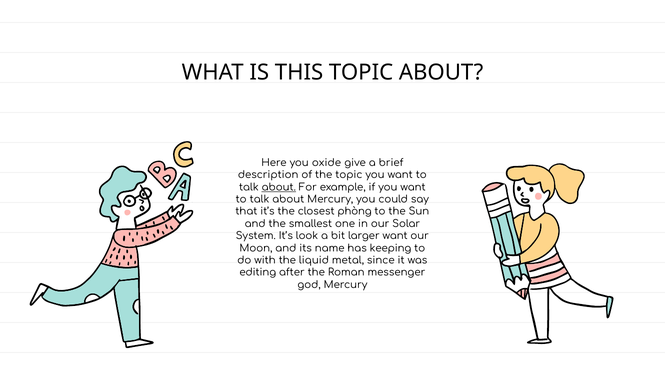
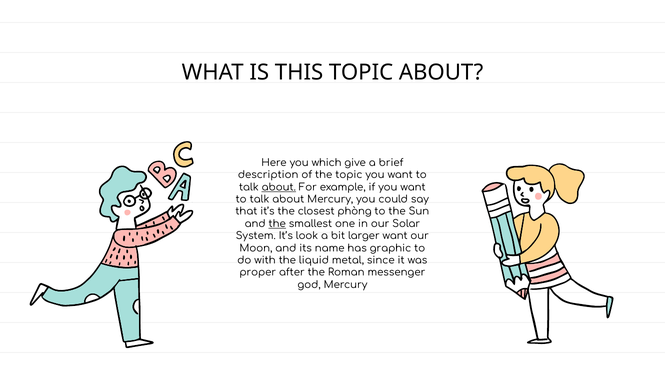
oxide: oxide -> which (327, 163)
the underline: none -> present (277, 224)
keeping: keeping -> graphic (390, 248)
editing: editing -> proper (258, 273)
